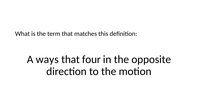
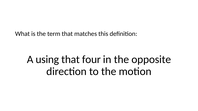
ways: ways -> using (47, 60)
